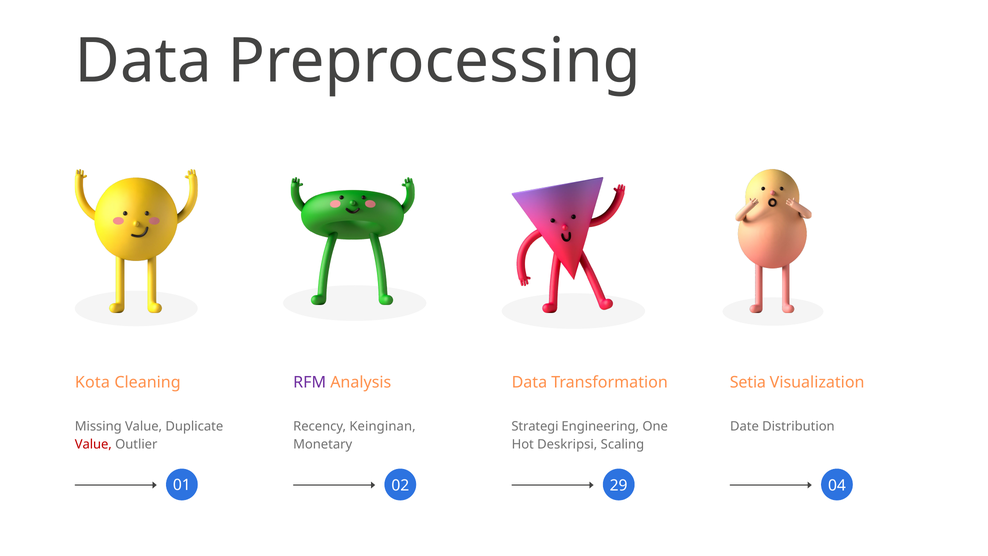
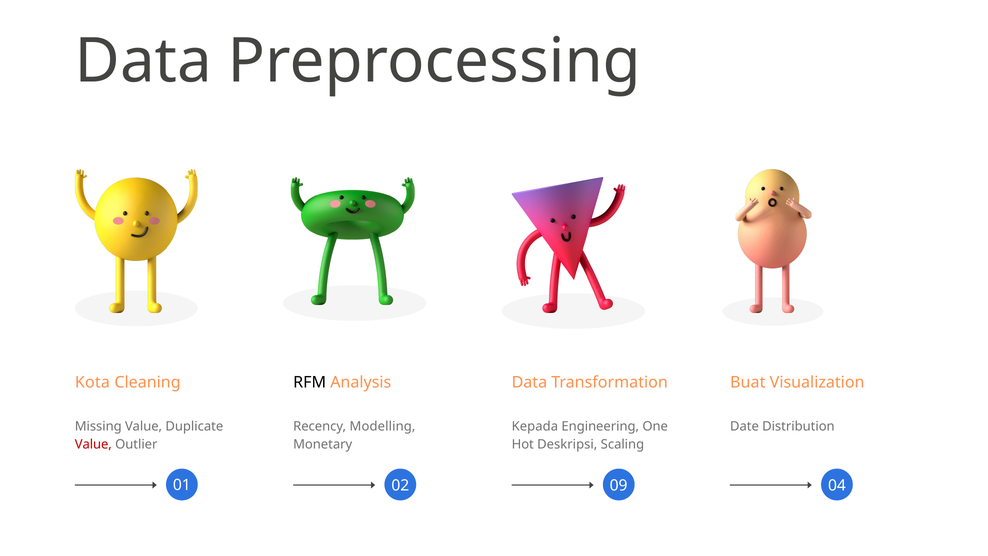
RFM colour: purple -> black (310, 382)
Setia: Setia -> Buat (748, 382)
Keinginan: Keinginan -> Modelling (383, 426)
Strategi: Strategi -> Kepada (535, 426)
29: 29 -> 09 (619, 485)
